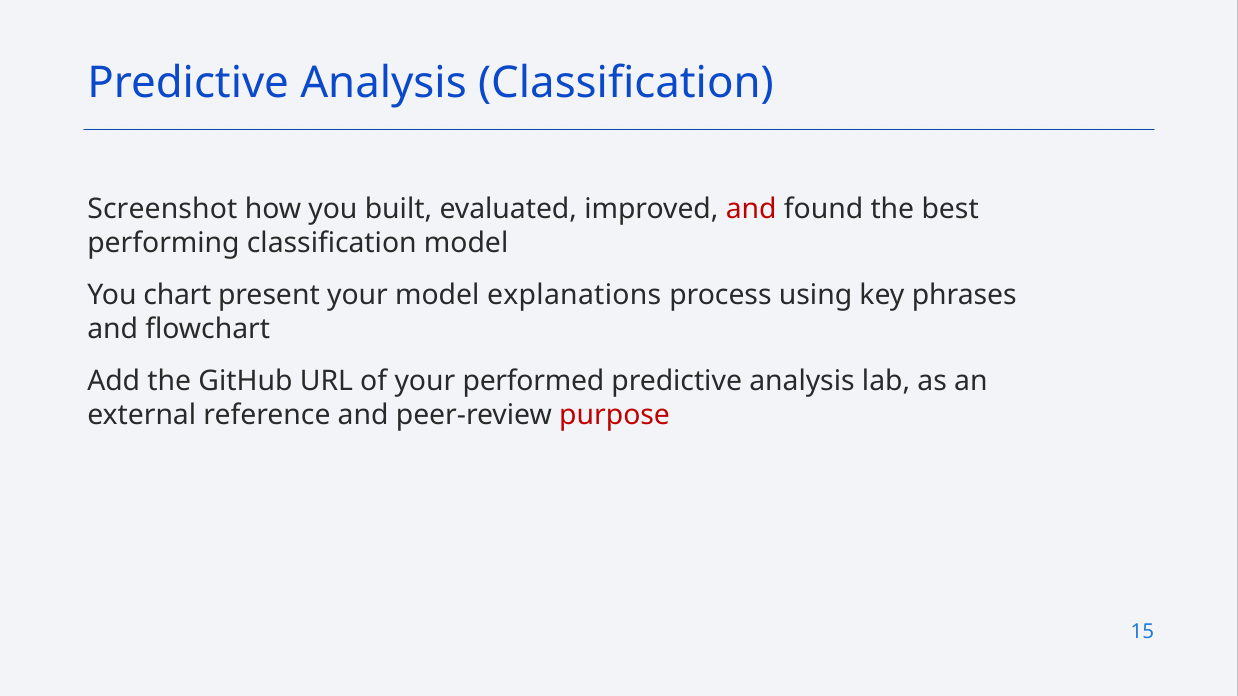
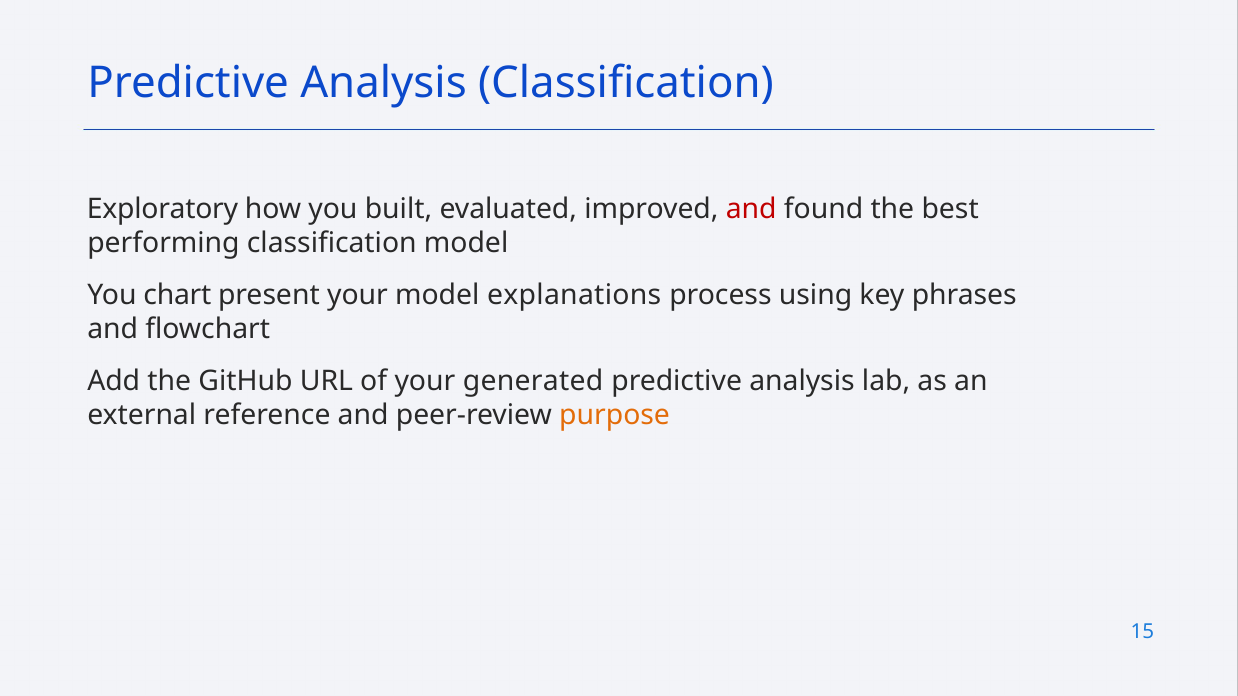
Screenshot: Screenshot -> Exploratory (163, 209)
performed: performed -> generated (533, 381)
purpose colour: red -> orange (615, 415)
